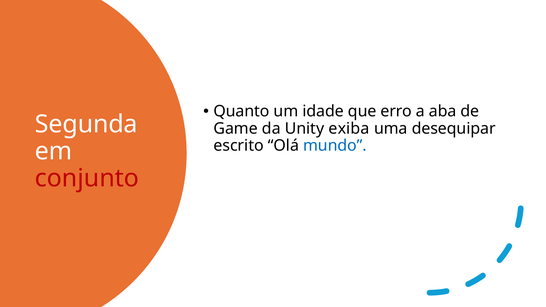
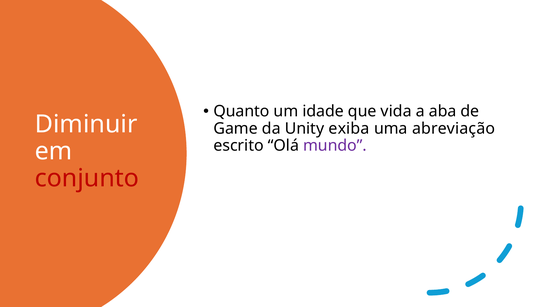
erro: erro -> vida (396, 111)
Segunda: Segunda -> Diminuir (86, 124)
desequipar: desequipar -> abreviação (454, 129)
mundo colour: blue -> purple (335, 146)
